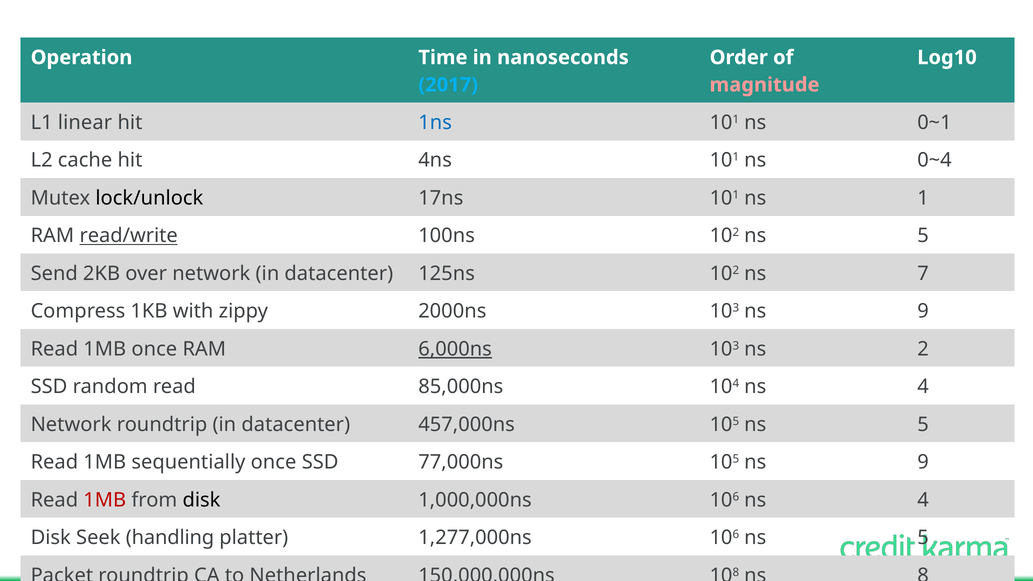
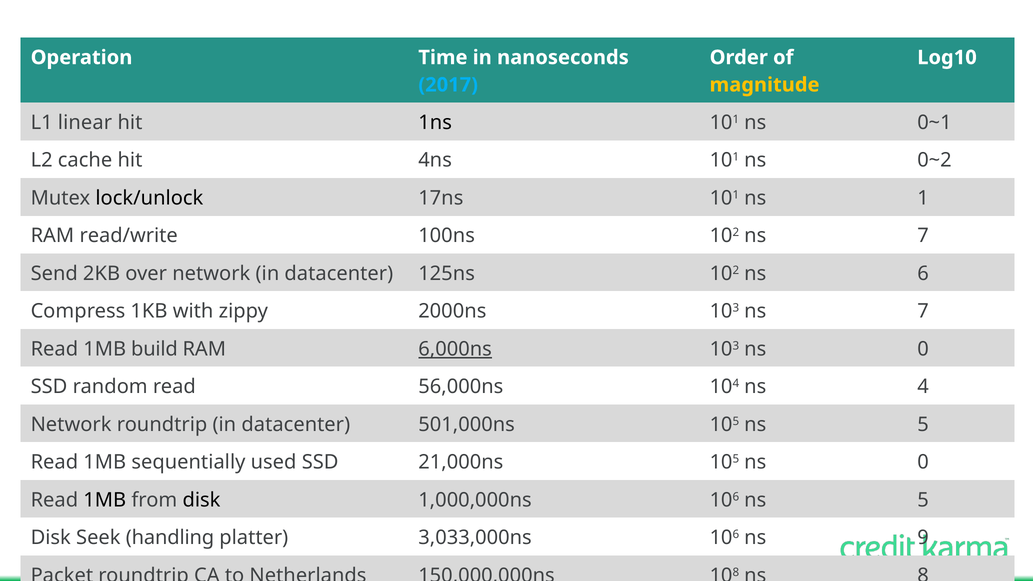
magnitude colour: pink -> yellow (765, 85)
1ns colour: blue -> black (435, 123)
0~4: 0~4 -> 0~2 (934, 160)
read/write underline: present -> none (129, 236)
102 ns 5: 5 -> 7 (923, 236)
7: 7 -> 6 (923, 274)
103 ns 9: 9 -> 7 (923, 311)
1MB once: once -> build (154, 349)
103 ns 2: 2 -> 0 (923, 349)
85,000ns: 85,000ns -> 56,000ns (461, 387)
457,000ns: 457,000ns -> 501,000ns (467, 425)
sequentially once: once -> used (274, 462)
77,000ns: 77,000ns -> 21,000ns (461, 462)
105 ns 9: 9 -> 0 (923, 462)
1MB colour: red -> black (105, 500)
106 ns 4: 4 -> 5 (923, 500)
1,277,000ns: 1,277,000ns -> 3,033,000ns (475, 538)
106 ns 5: 5 -> 9 (923, 538)
